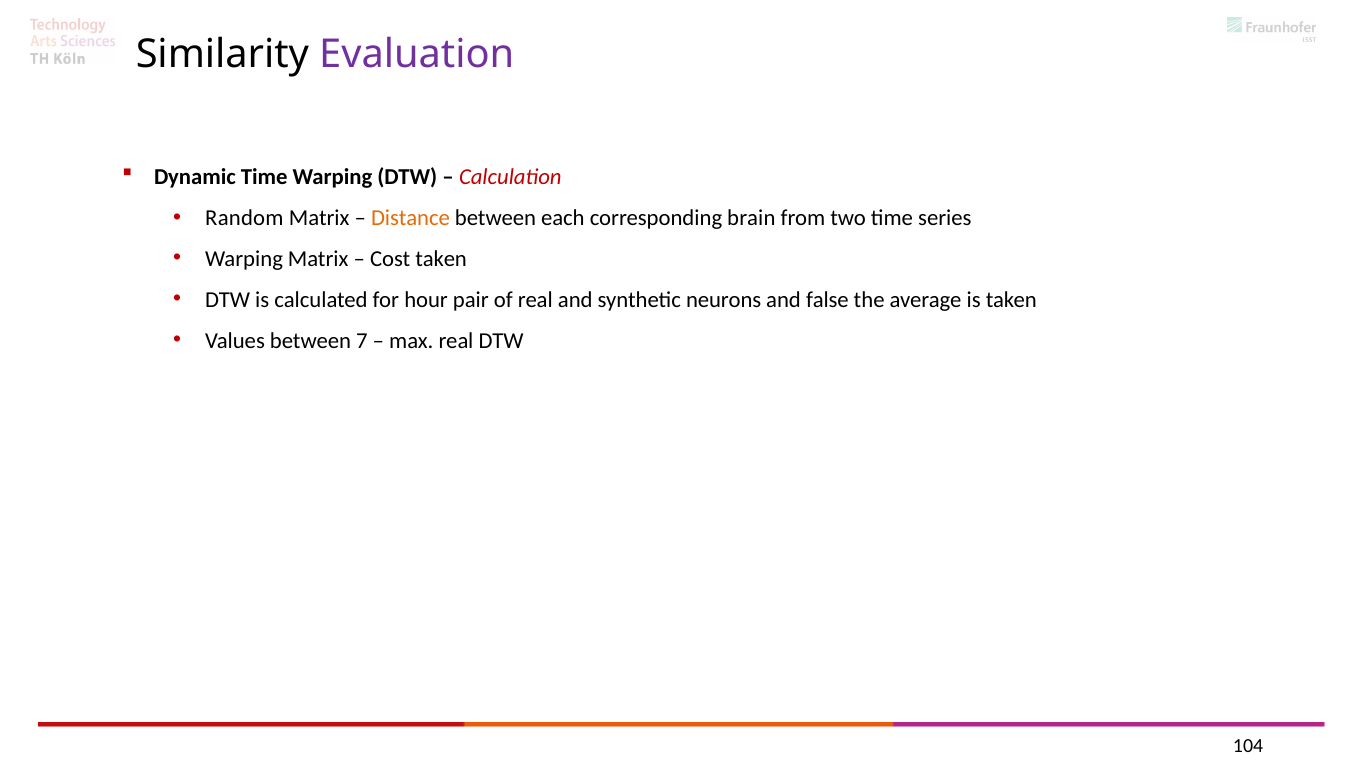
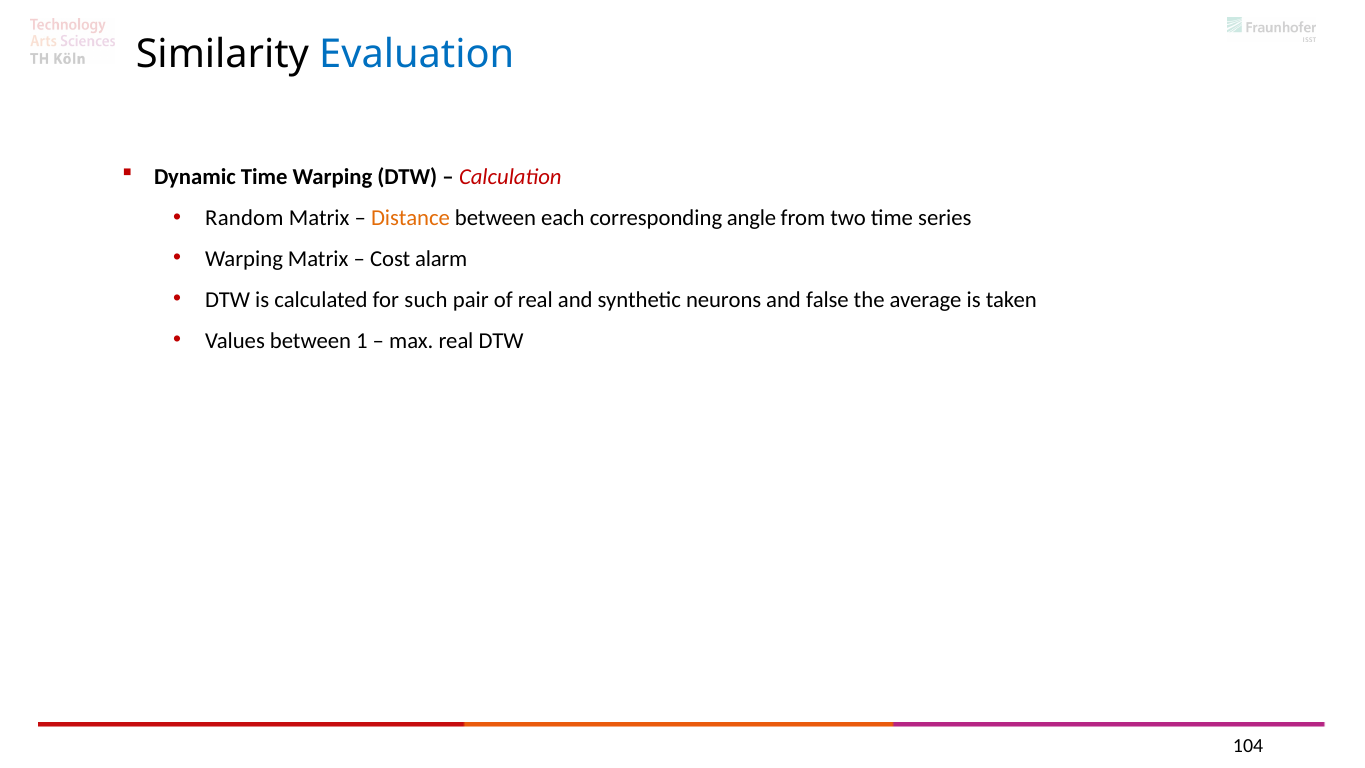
Evaluation colour: purple -> blue (417, 54)
brain: brain -> angle (751, 218)
Cost taken: taken -> alarm (441, 259)
hour: hour -> such (426, 300)
7: 7 -> 1 (362, 341)
